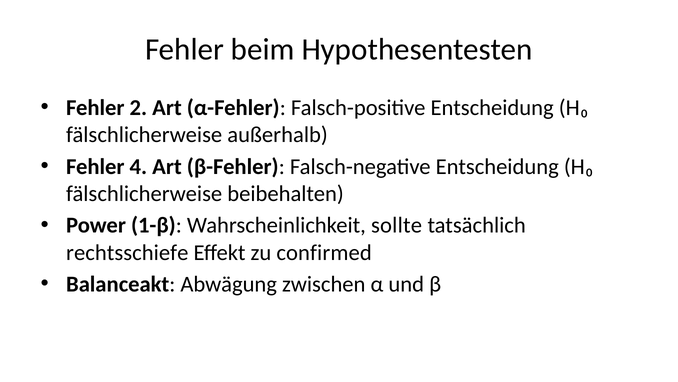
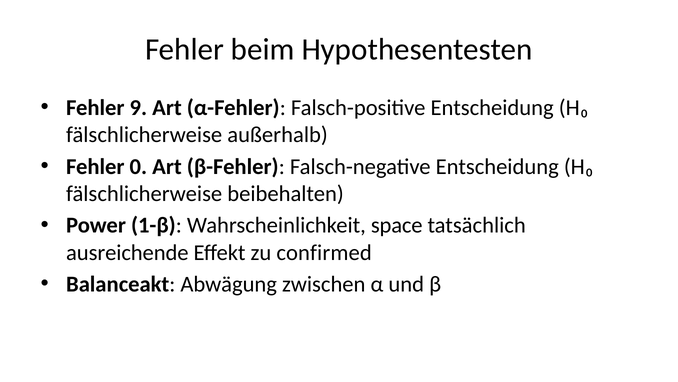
2: 2 -> 9 (138, 108)
4: 4 -> 0 (138, 166)
sollte: sollte -> space (397, 225)
rechtsschiefe: rechtsschiefe -> ausreichende (127, 252)
